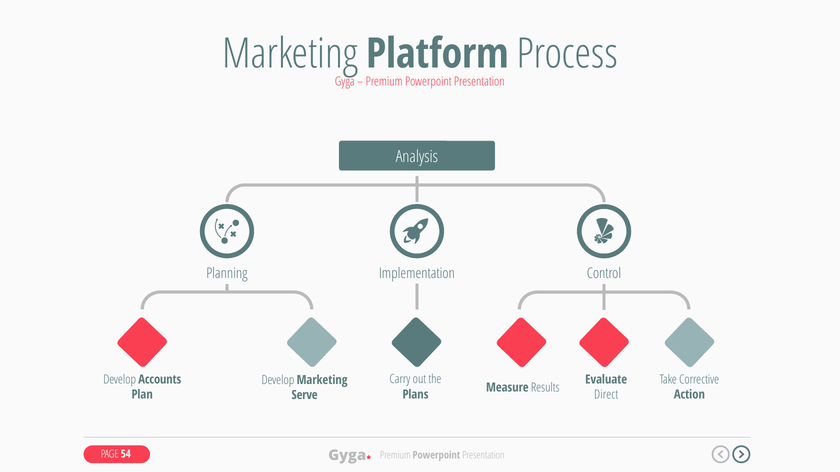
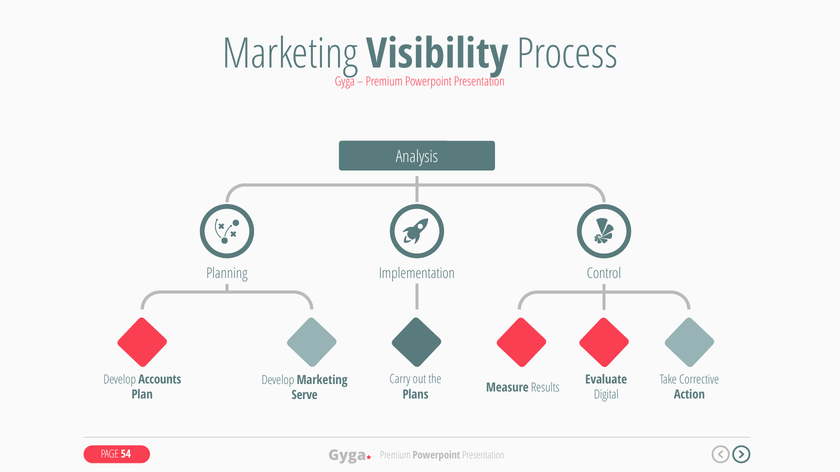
Platform: Platform -> Visibility (437, 54)
Direct: Direct -> Digital (606, 395)
